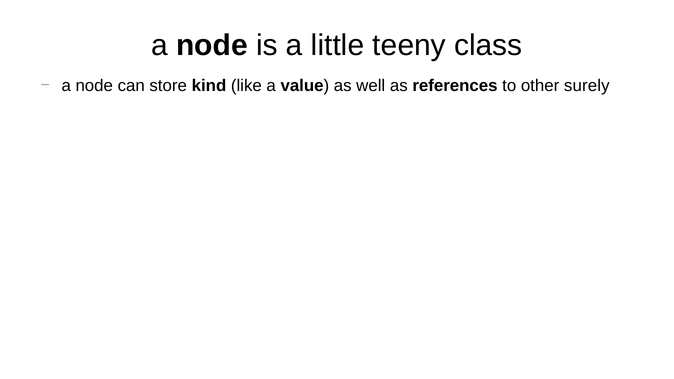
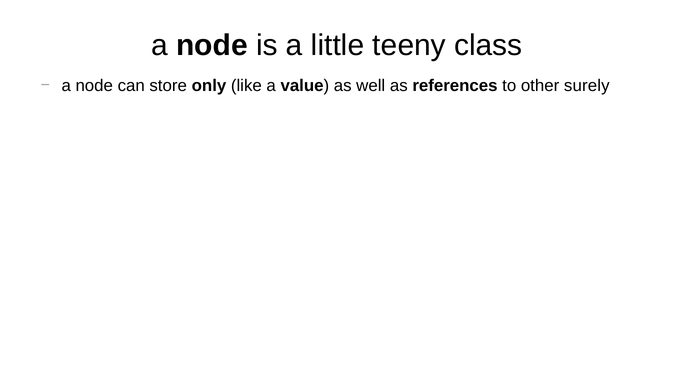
kind: kind -> only (209, 86)
